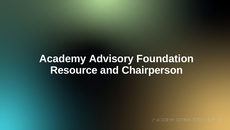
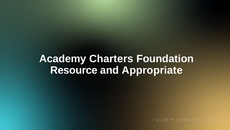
Advisory: Advisory -> Charters (111, 58)
Chairperson: Chairperson -> Appropriate (152, 70)
